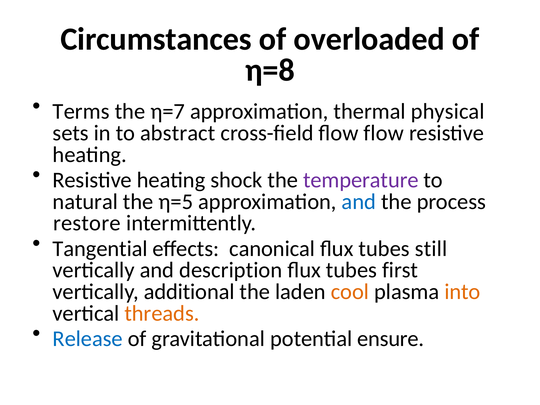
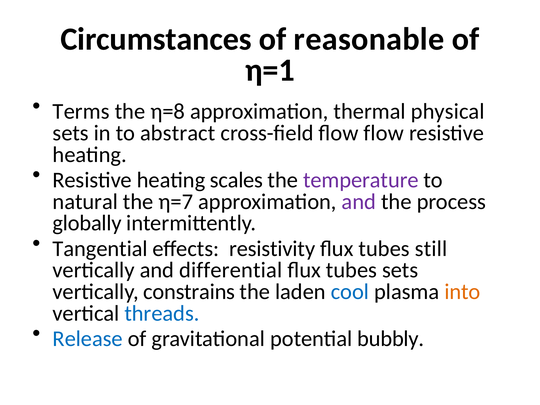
overloaded: overloaded -> reasonable (369, 39)
η=8: η=8 -> η=1 (270, 70)
η=7: η=7 -> η=8 (168, 111)
shock: shock -> scales (236, 180)
η=5: η=5 -> η=7 (176, 202)
and colour: blue -> purple (359, 202)
restore: restore -> globally (87, 223)
canonical: canonical -> resistivity (272, 249)
description: description -> differential (231, 270)
tubes first: first -> sets (400, 270)
additional: additional -> constrains (189, 292)
cool colour: orange -> blue (350, 292)
threads colour: orange -> blue (162, 313)
ensure: ensure -> bubbly (391, 339)
